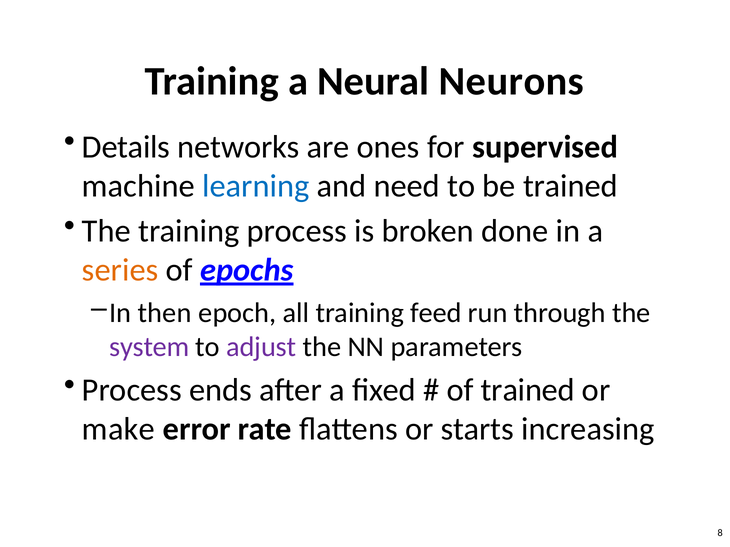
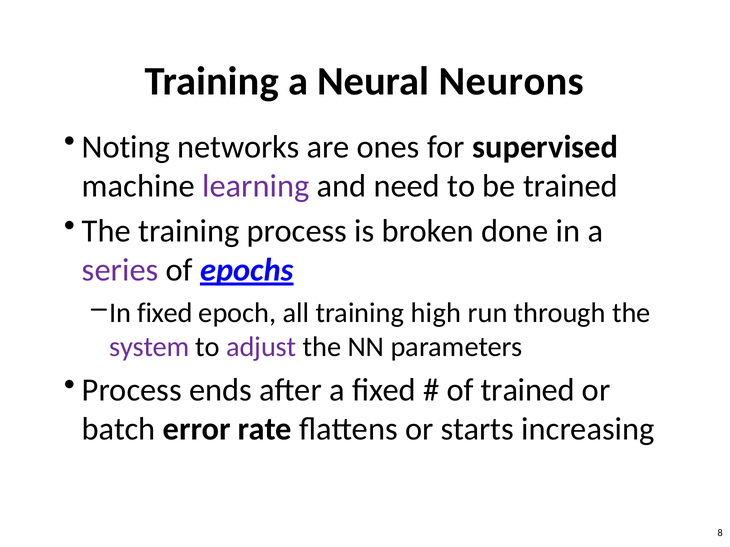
Details: Details -> Noting (126, 147)
learning colour: blue -> purple (256, 186)
series colour: orange -> purple (120, 270)
In then: then -> fixed (165, 313)
feed: feed -> high (436, 313)
make: make -> batch (119, 429)
